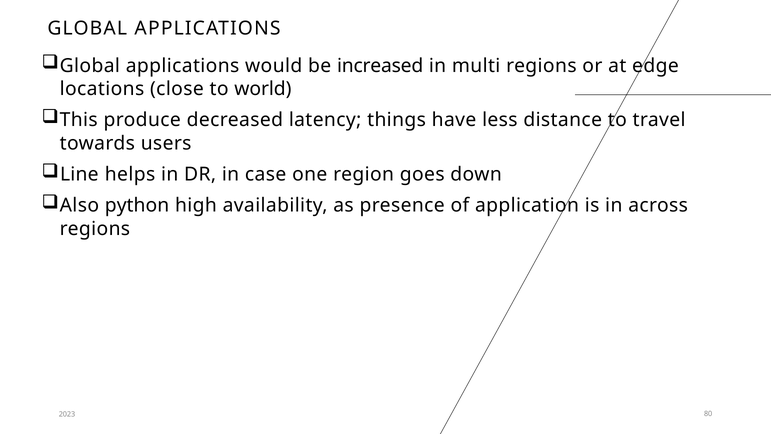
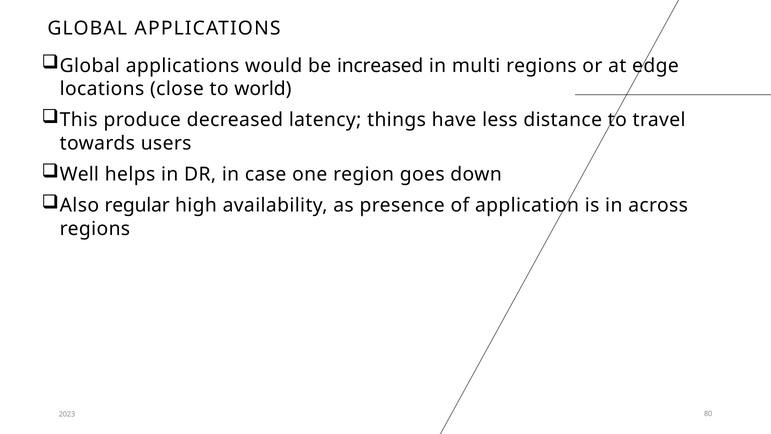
Line: Line -> Well (79, 174)
python: python -> regular (137, 205)
